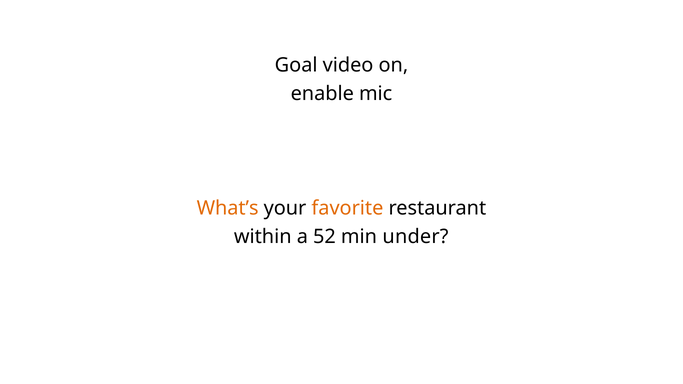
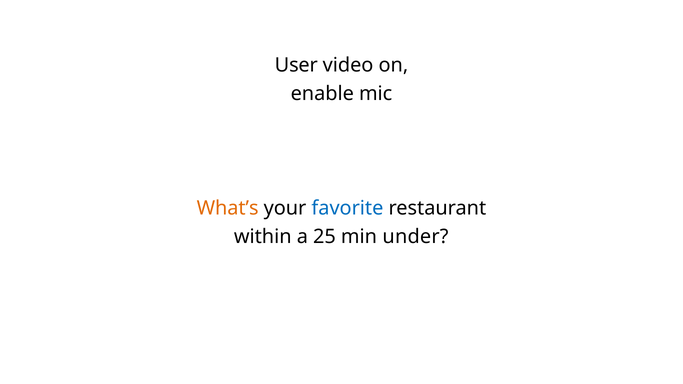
Goal: Goal -> User (296, 65)
favorite colour: orange -> blue (347, 208)
52: 52 -> 25 (324, 237)
